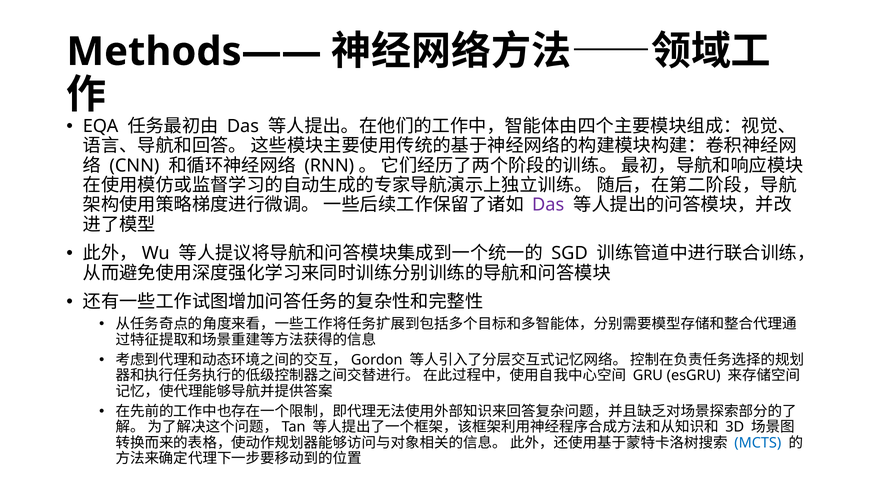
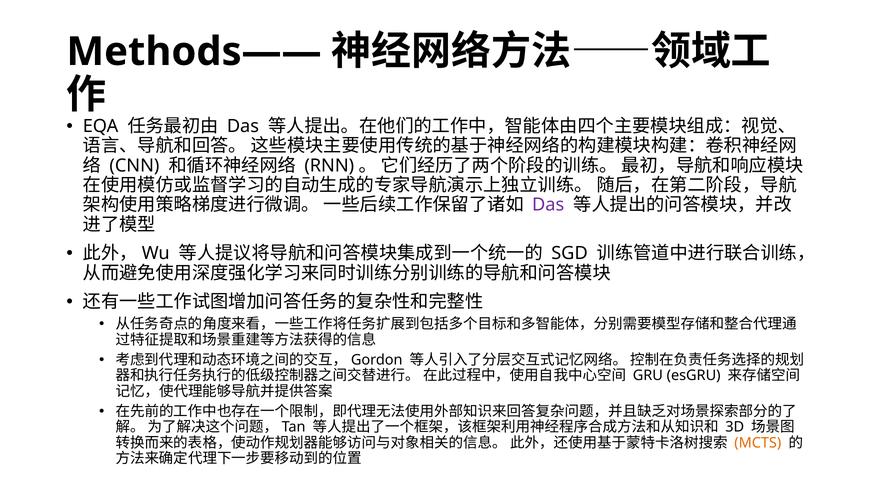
MCTS colour: blue -> orange (758, 442)
